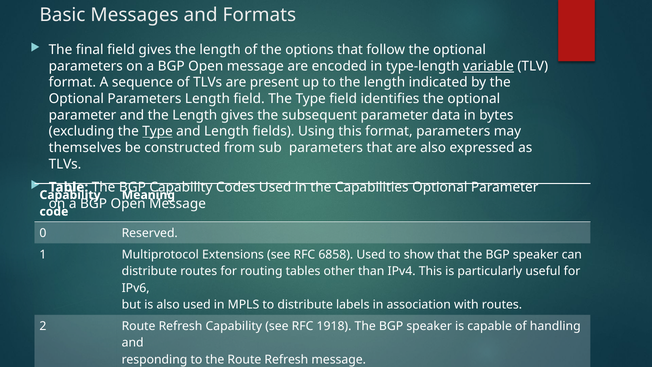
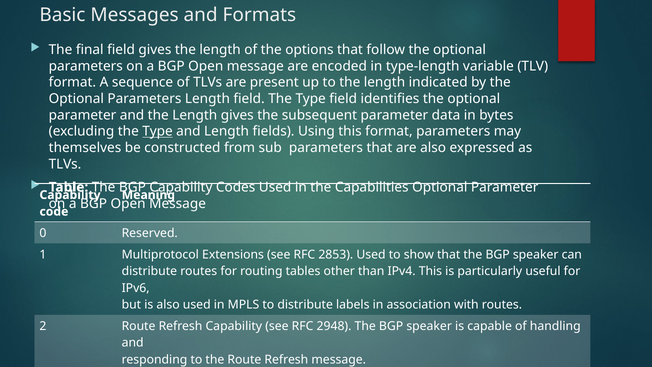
variable underline: present -> none (488, 66)
6858: 6858 -> 2853 (336, 255)
1918: 1918 -> 2948 (334, 326)
